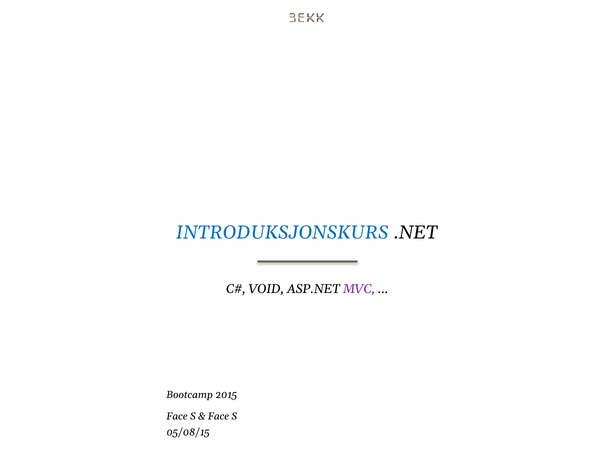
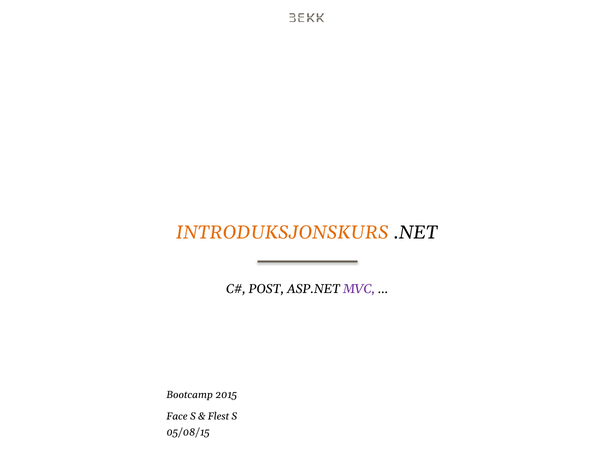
INTRODUKSJONSKURS colour: blue -> orange (282, 233)
VOID: VOID -> POST (266, 289)
Face: Face -> Flest (219, 416)
